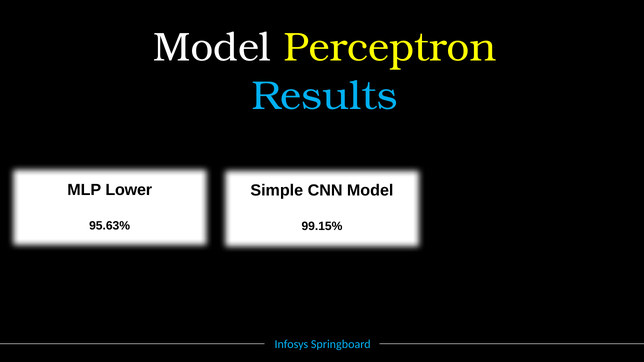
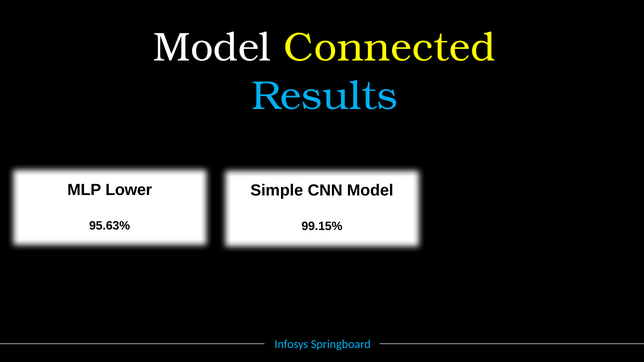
Perceptron: Perceptron -> Connected (390, 48)
